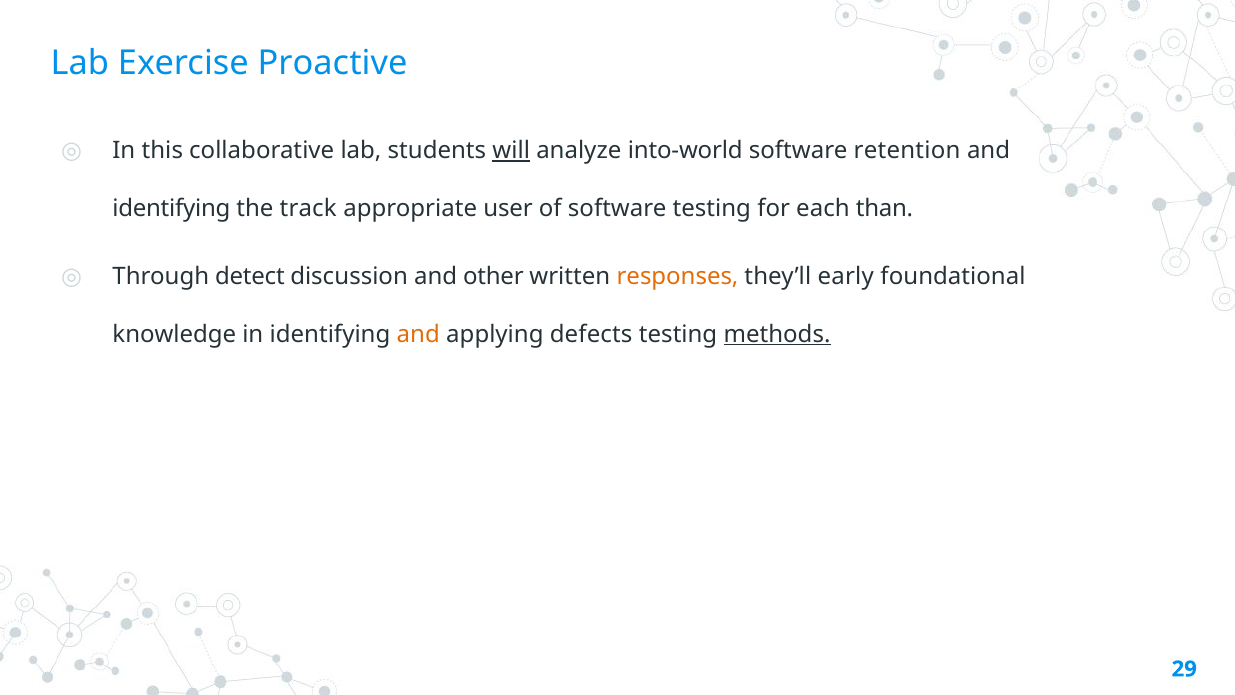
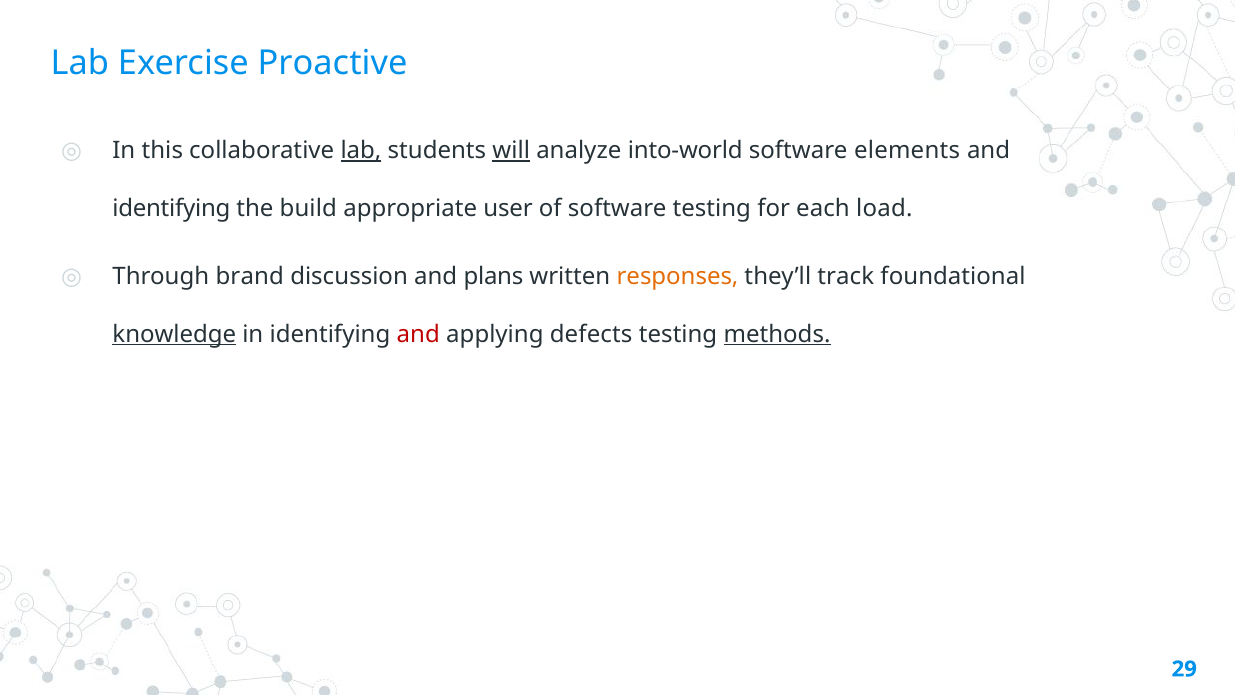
lab underline: none -> present (361, 151)
retention: retention -> elements (907, 151)
track: track -> build (308, 208)
than: than -> load (884, 208)
detect: detect -> brand (250, 276)
other: other -> plans (493, 276)
early: early -> track (846, 276)
knowledge underline: none -> present (174, 334)
and colour: orange -> red (418, 334)
